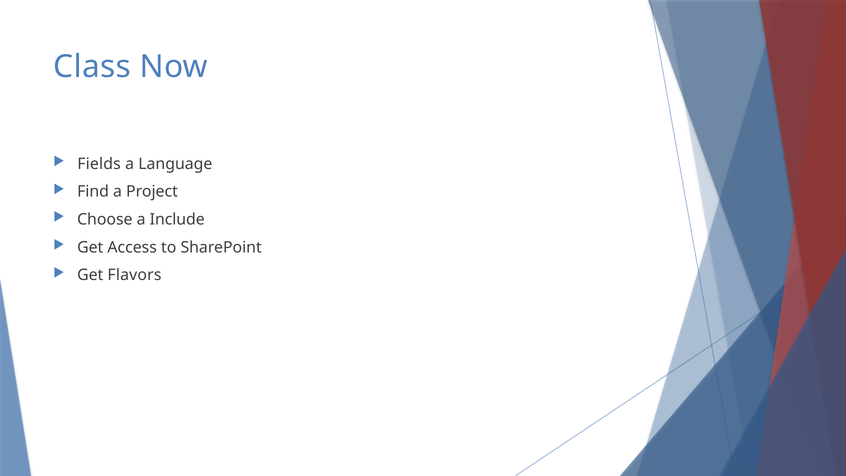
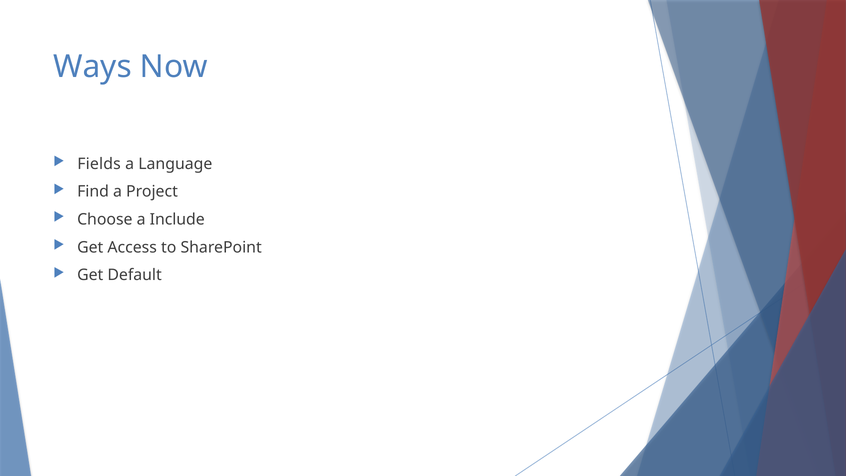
Class: Class -> Ways (93, 67)
Flavors: Flavors -> Default (135, 275)
